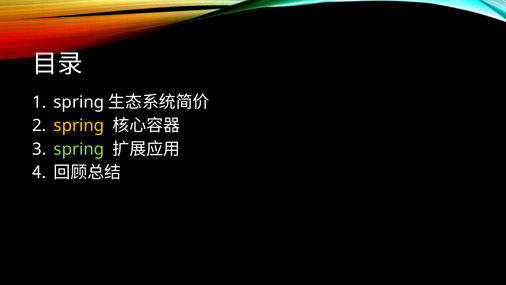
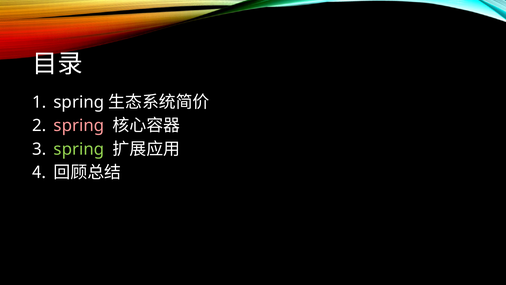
spring colour: yellow -> pink (79, 125)
